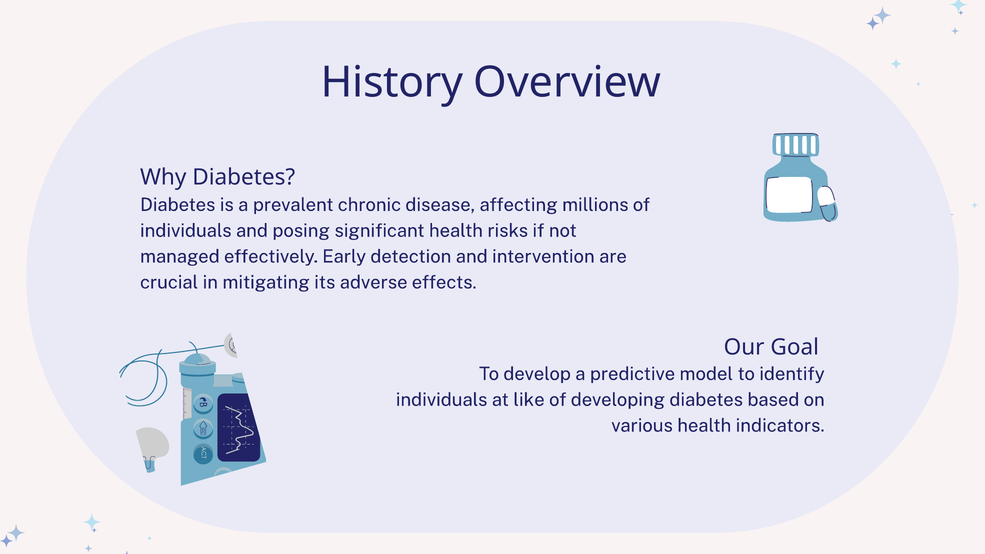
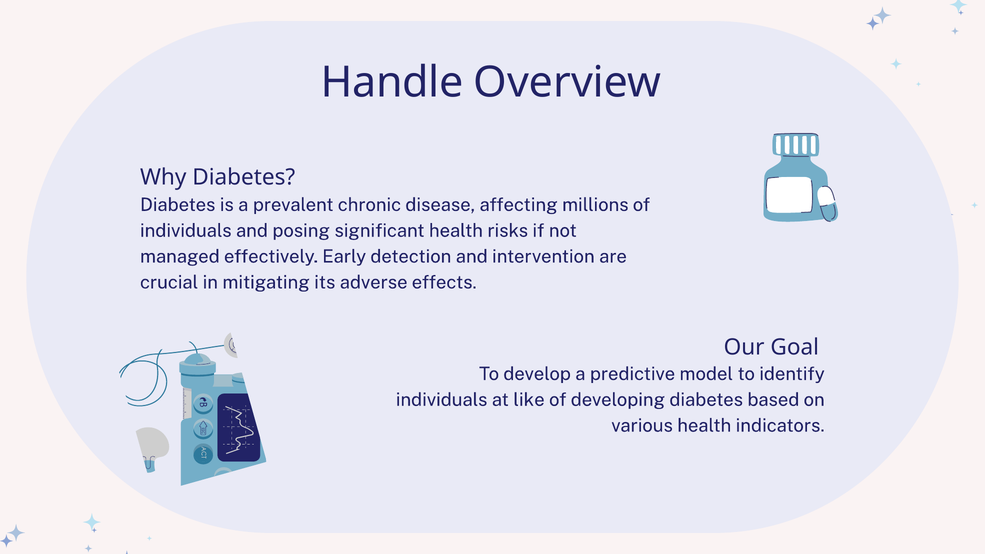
History: History -> Handle (392, 83)
